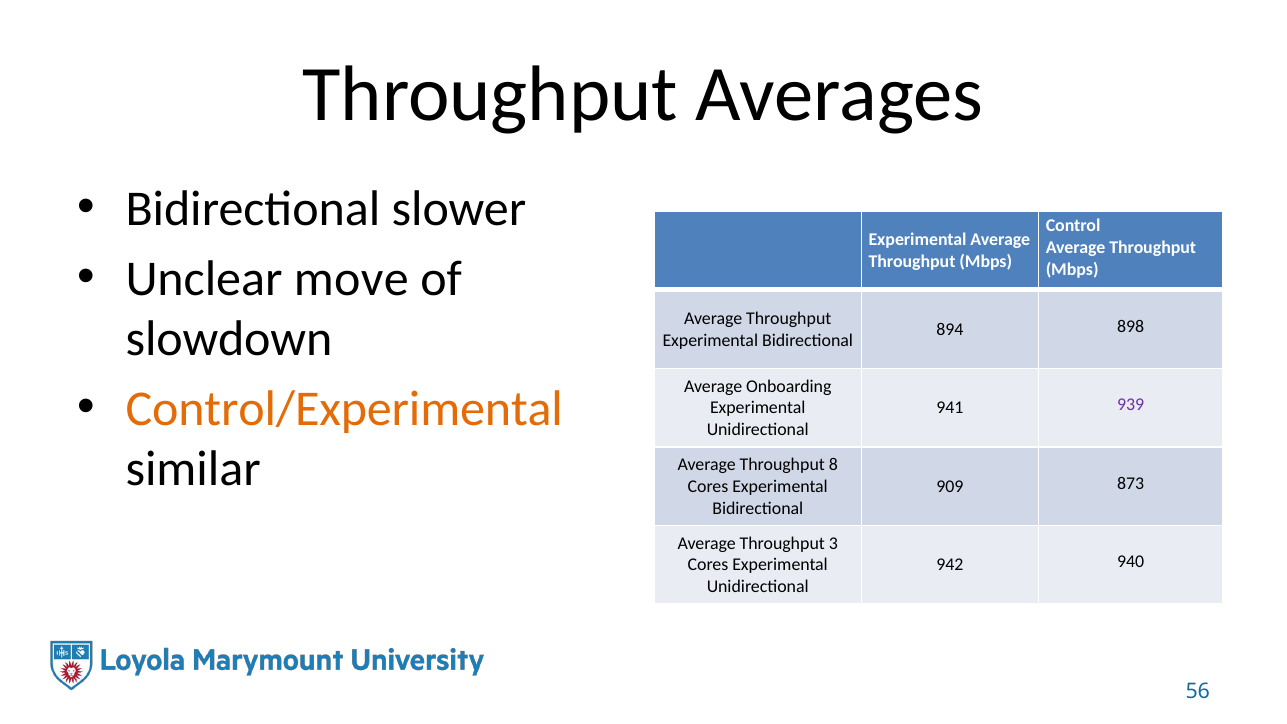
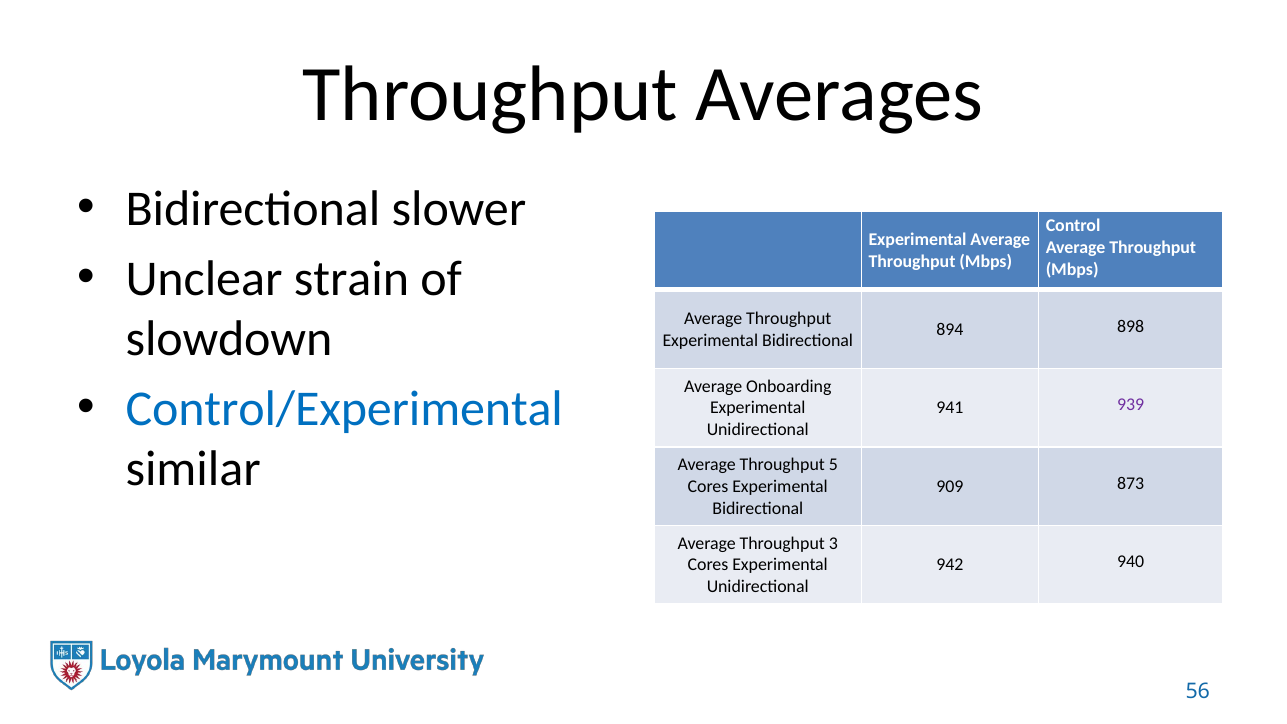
move: move -> strain (351, 279)
Control/Experimental colour: orange -> blue (344, 409)
8: 8 -> 5 (833, 465)
